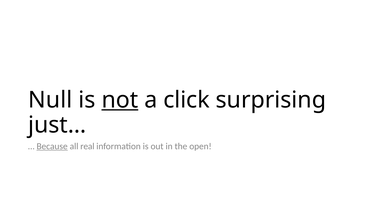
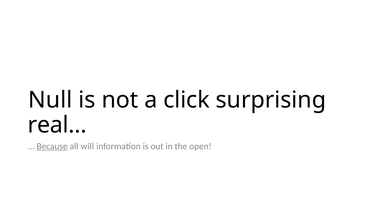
not underline: present -> none (120, 100)
just…: just… -> real… (57, 125)
real: real -> will (87, 146)
